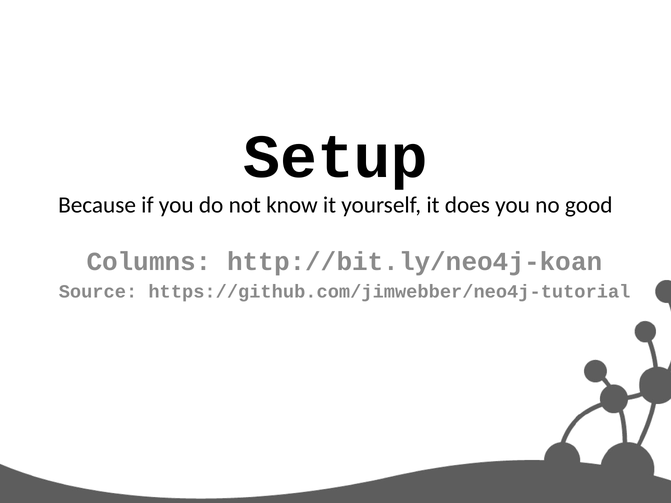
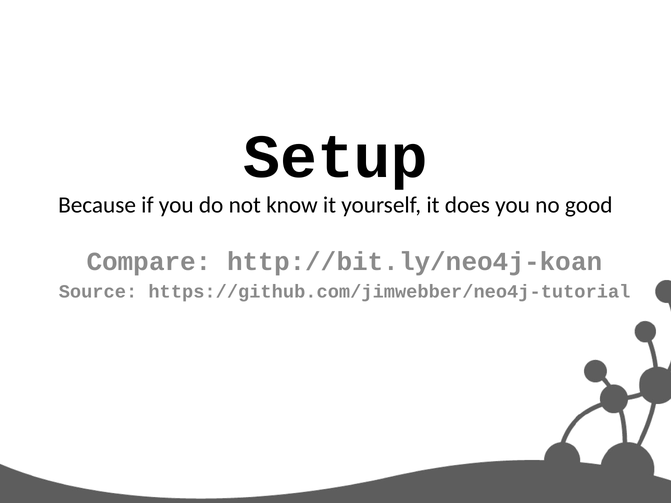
Columns: Columns -> Compare (149, 262)
